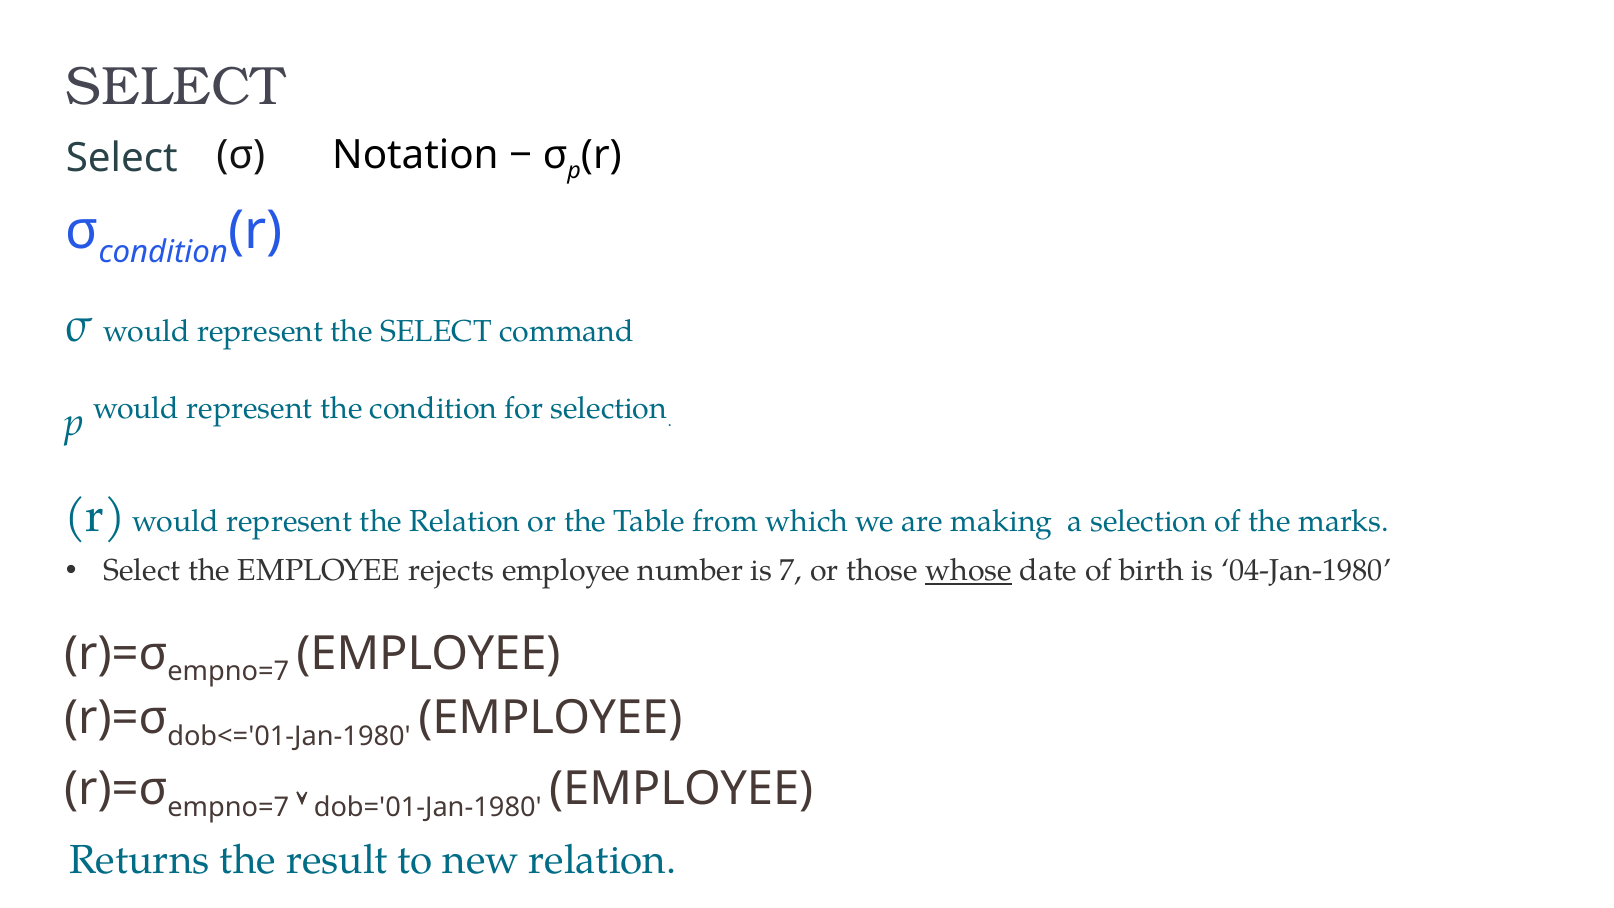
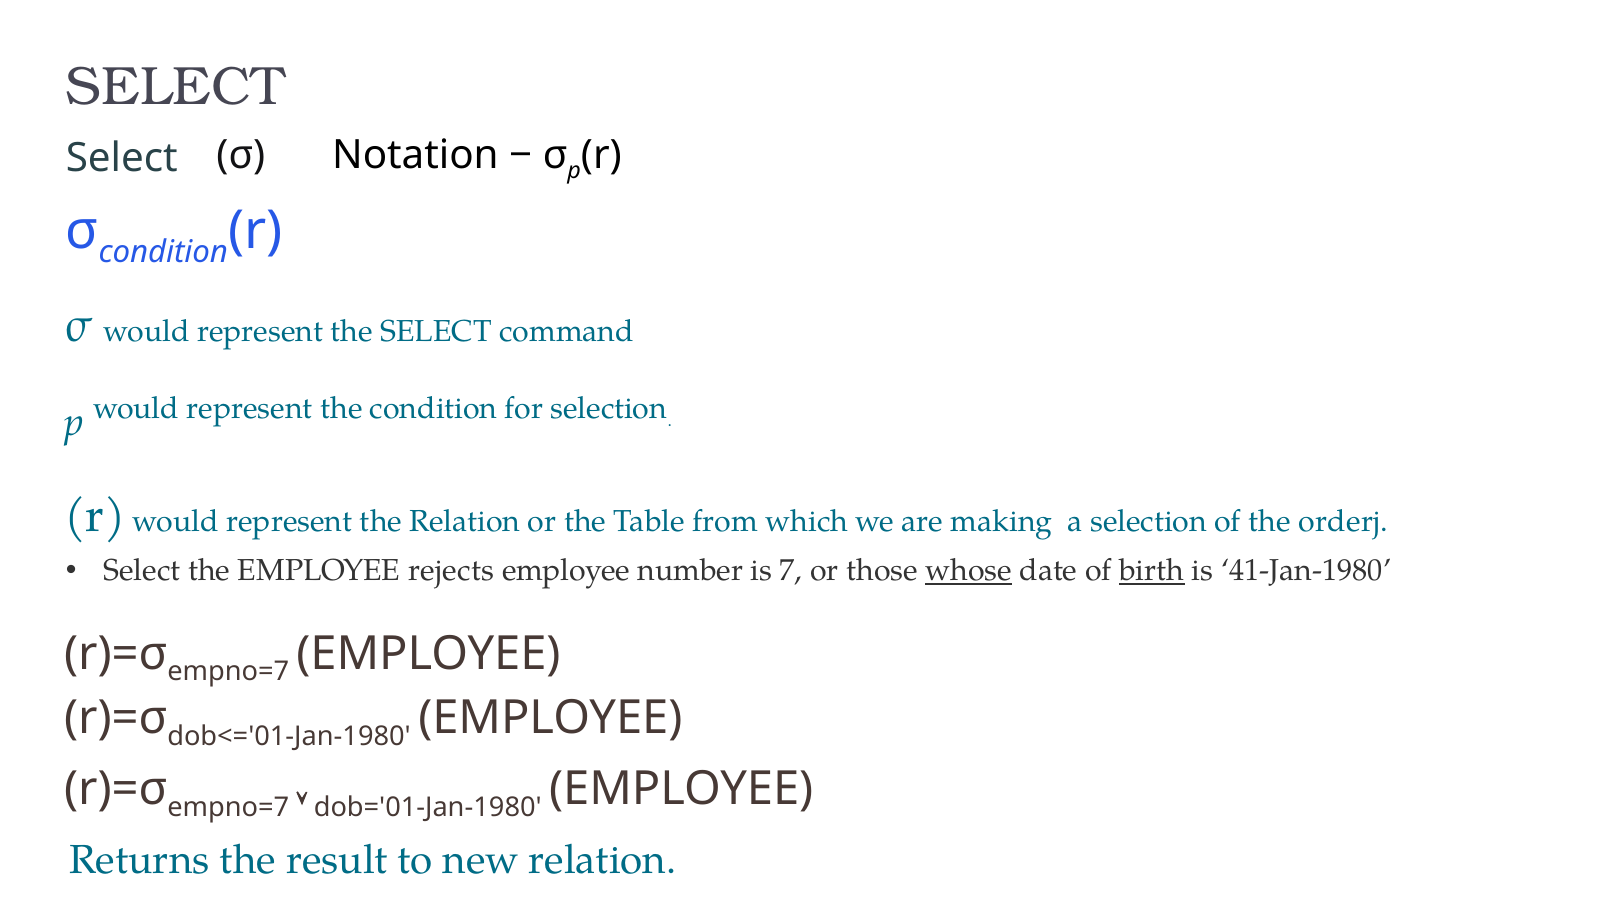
marks: marks -> orderj (1343, 521)
birth underline: none -> present (1152, 571)
04-Jan-1980: 04-Jan-1980 -> 41-Jan-1980 (1306, 571)
